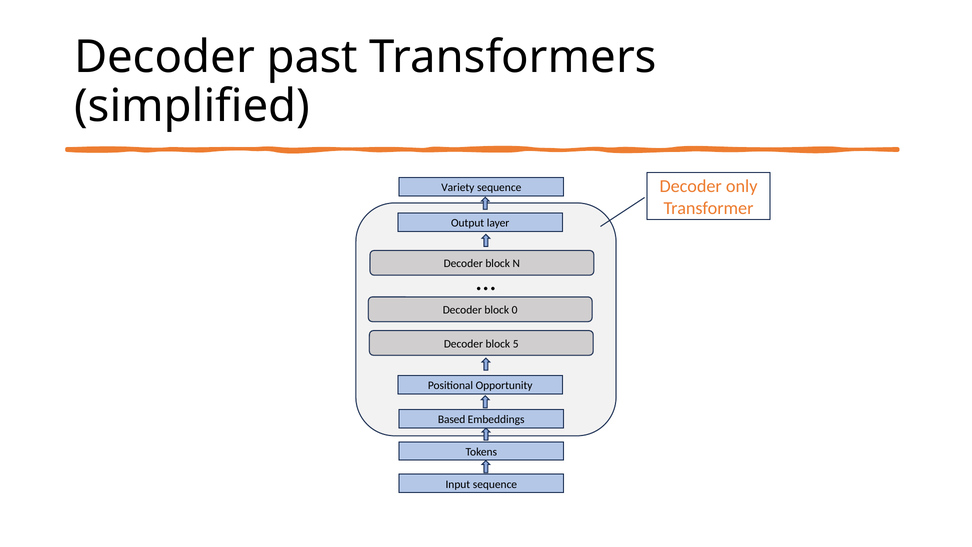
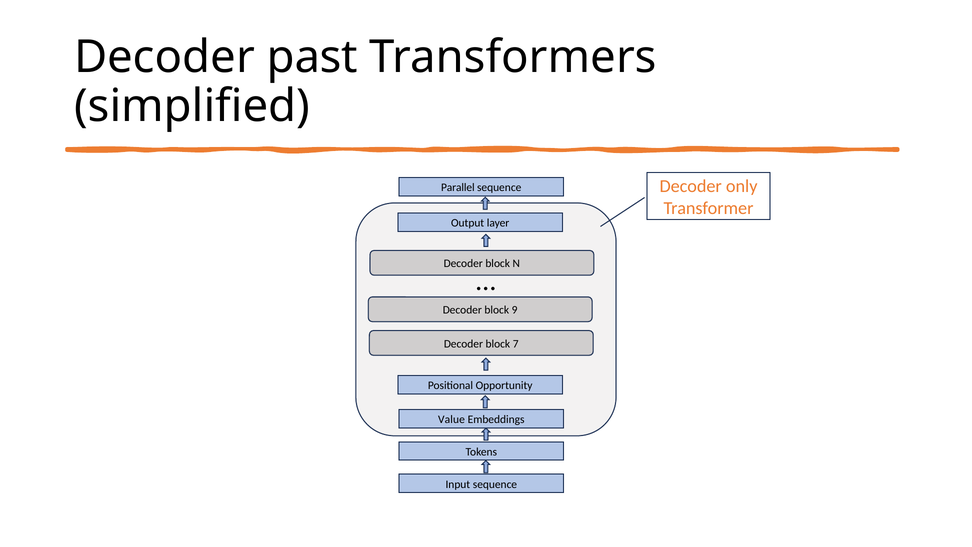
Variety: Variety -> Parallel (458, 188)
0: 0 -> 9 (515, 310)
5: 5 -> 7 (516, 344)
Based: Based -> Value (452, 419)
